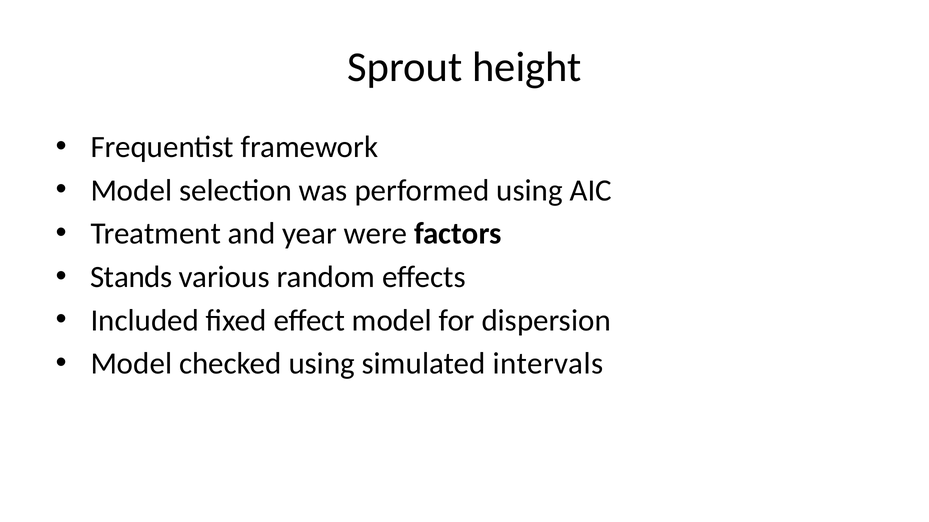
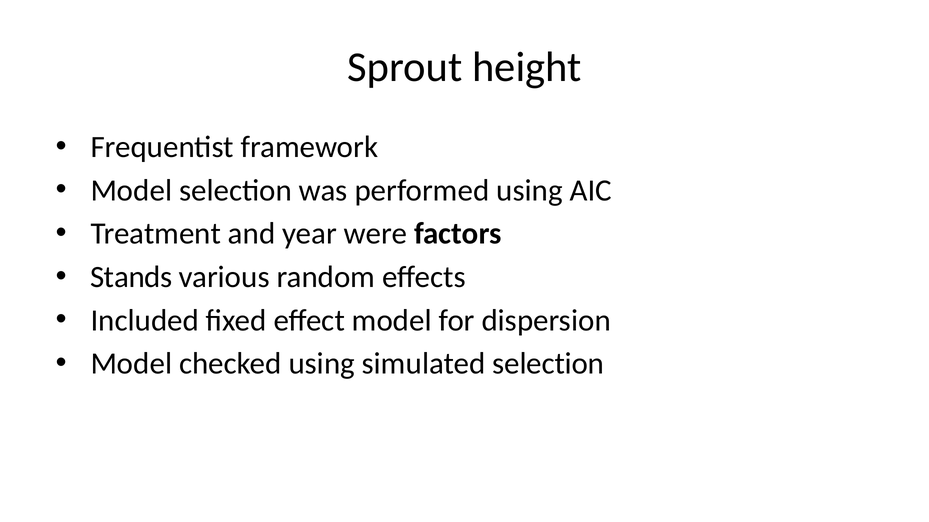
simulated intervals: intervals -> selection (548, 364)
